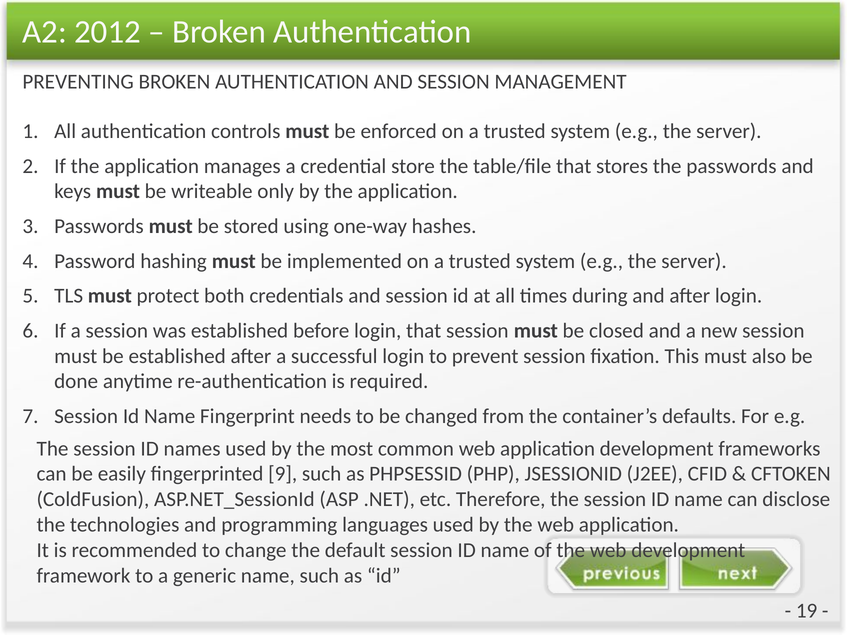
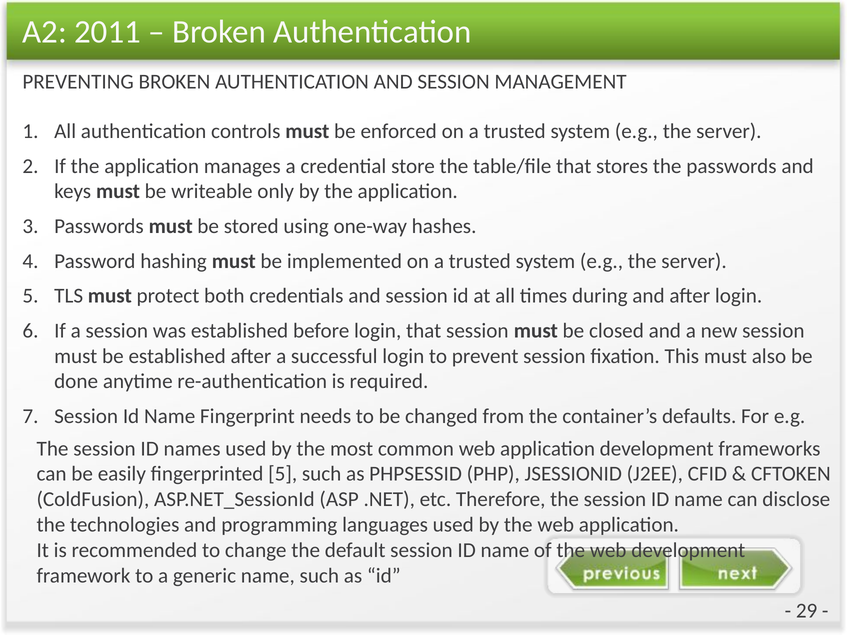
2012: 2012 -> 2011 (108, 32)
fingerprinted 9: 9 -> 5 (283, 474)
19: 19 -> 29 (807, 611)
